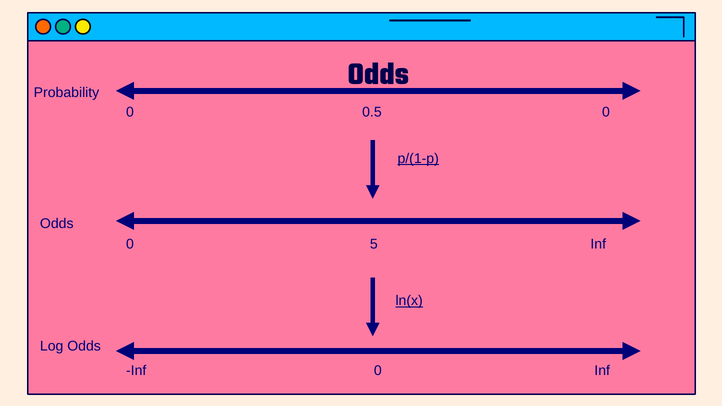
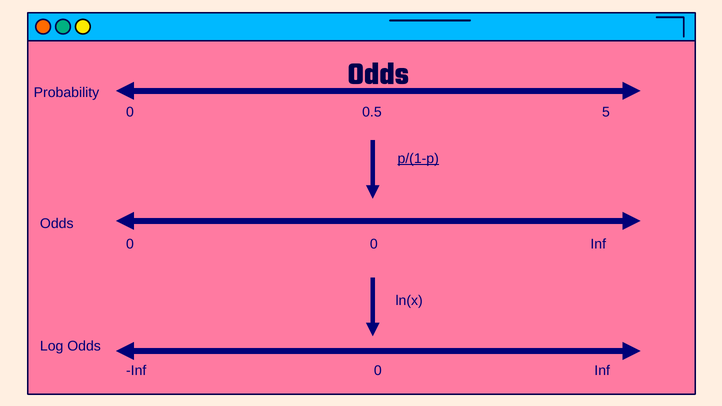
0.5 0: 0 -> 5 (606, 112)
0 5: 5 -> 0 (374, 244)
ln(x underline: present -> none (409, 301)
